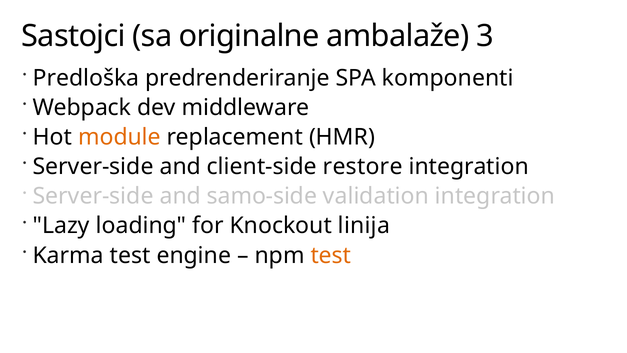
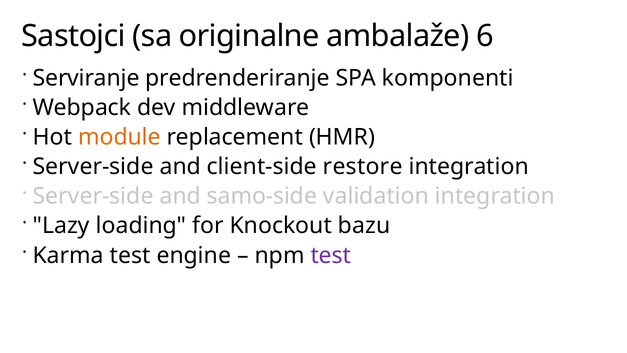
3: 3 -> 6 (485, 36)
Predloška: Predloška -> Serviranje (86, 78)
linija: linija -> bazu (364, 226)
test colour: orange -> purple (331, 255)
